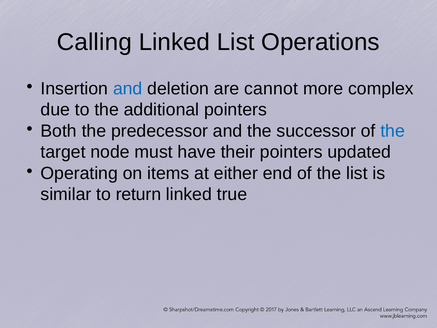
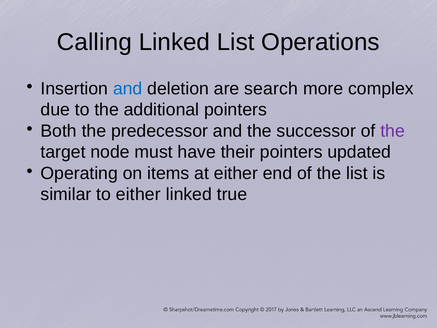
cannot: cannot -> search (271, 88)
the colour: blue -> purple (393, 131)
to return: return -> either (138, 194)
